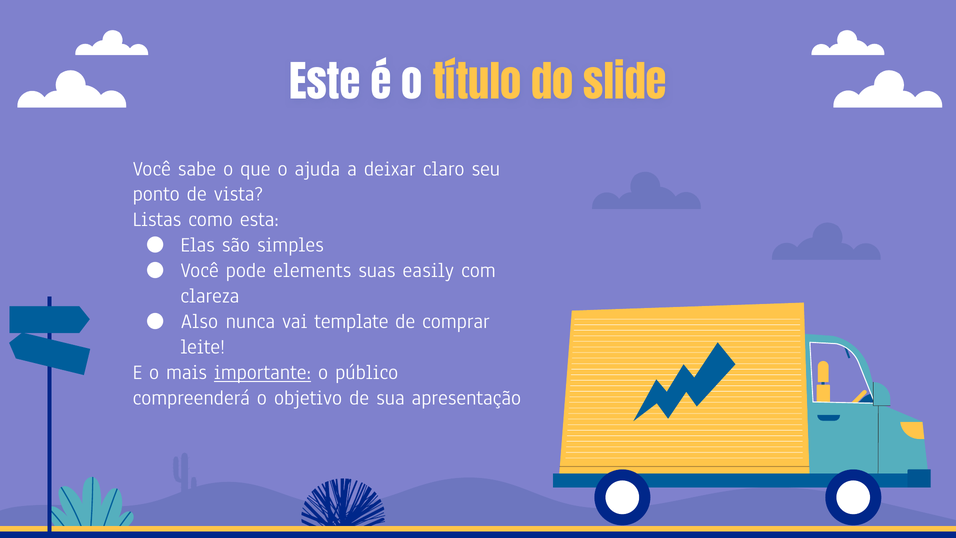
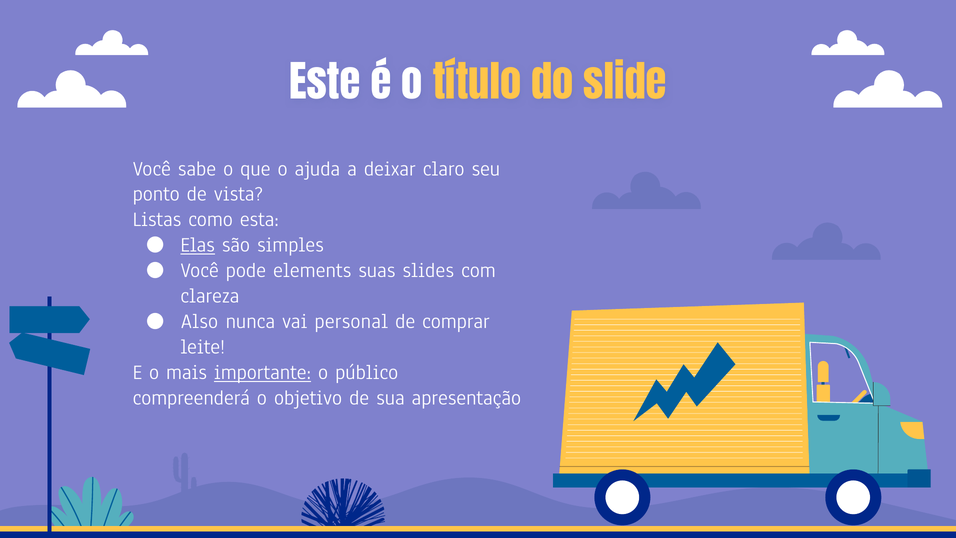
Elas underline: none -> present (198, 245)
easily: easily -> slides (428, 270)
template: template -> personal (351, 321)
